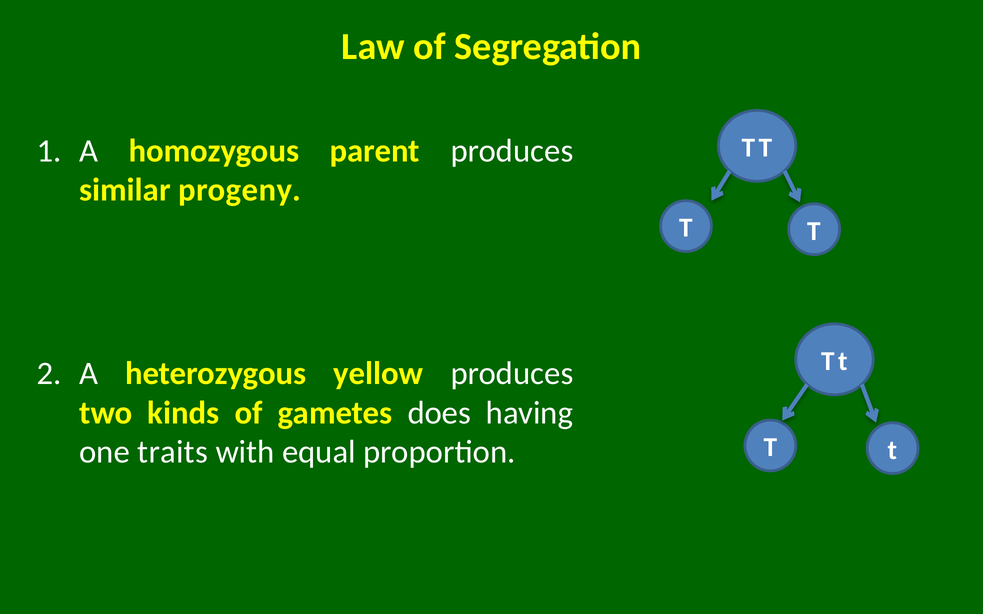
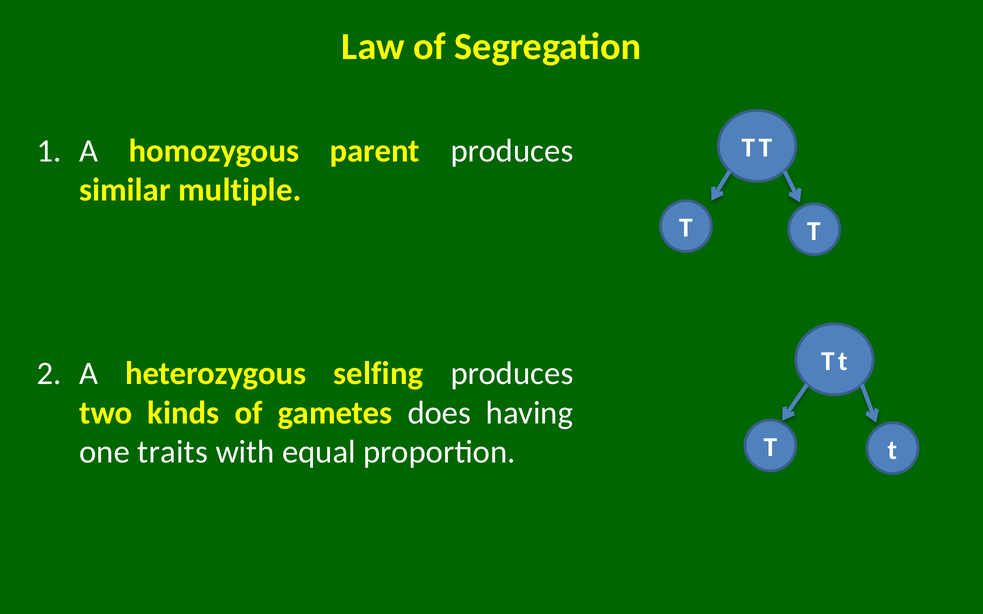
progeny: progeny -> multiple (240, 190)
yellow: yellow -> selfing (378, 374)
